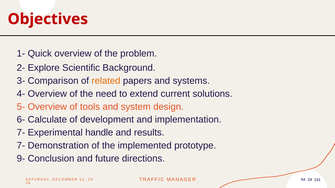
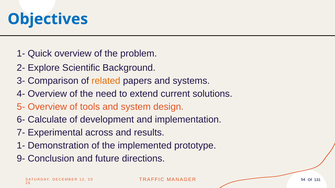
Objectives colour: red -> blue (48, 19)
handle: handle -> across (99, 133)
7-: 7- -> 1- (21, 146)
